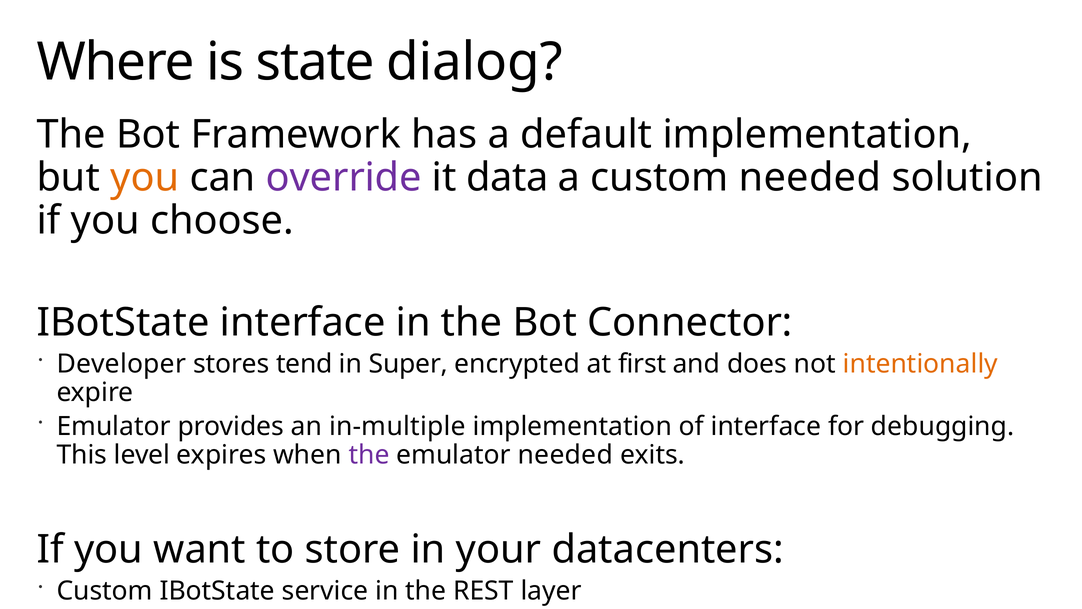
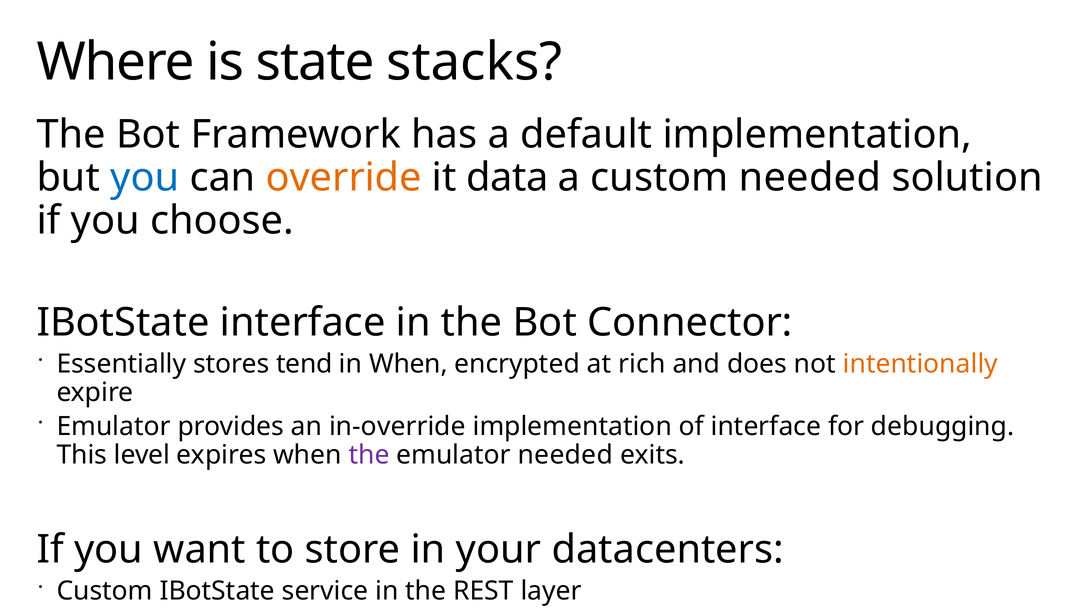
dialog: dialog -> stacks (474, 62)
you colour: orange -> blue (145, 178)
override colour: purple -> orange (344, 178)
Developer: Developer -> Essentially (121, 364)
in Super: Super -> When (408, 364)
first: first -> rich (642, 364)
in-multiple: in-multiple -> in-override (397, 426)
